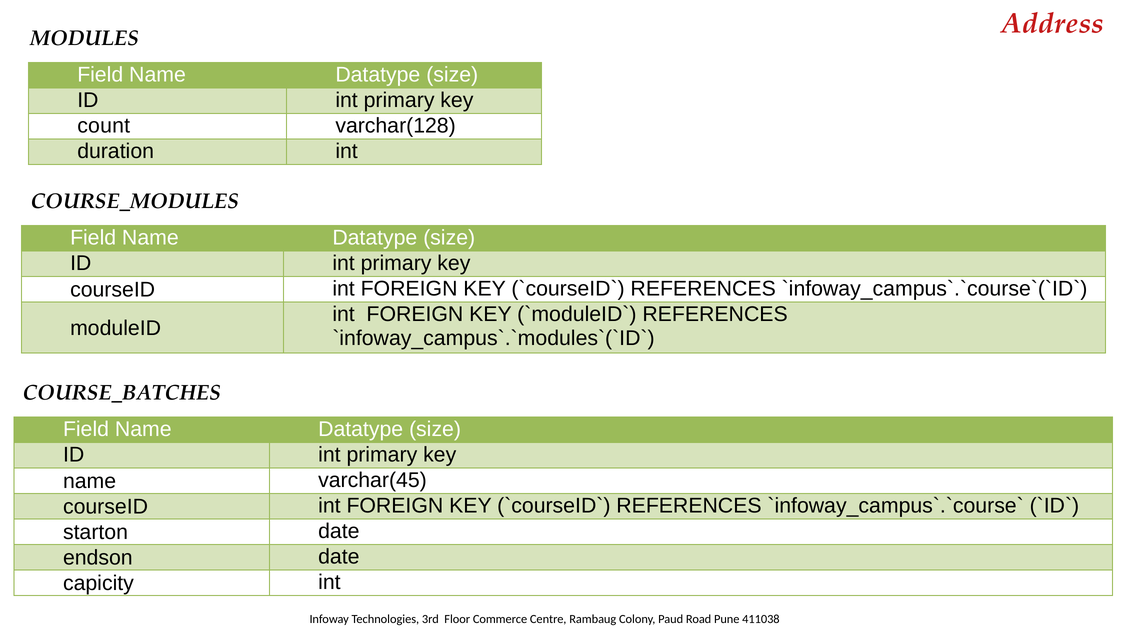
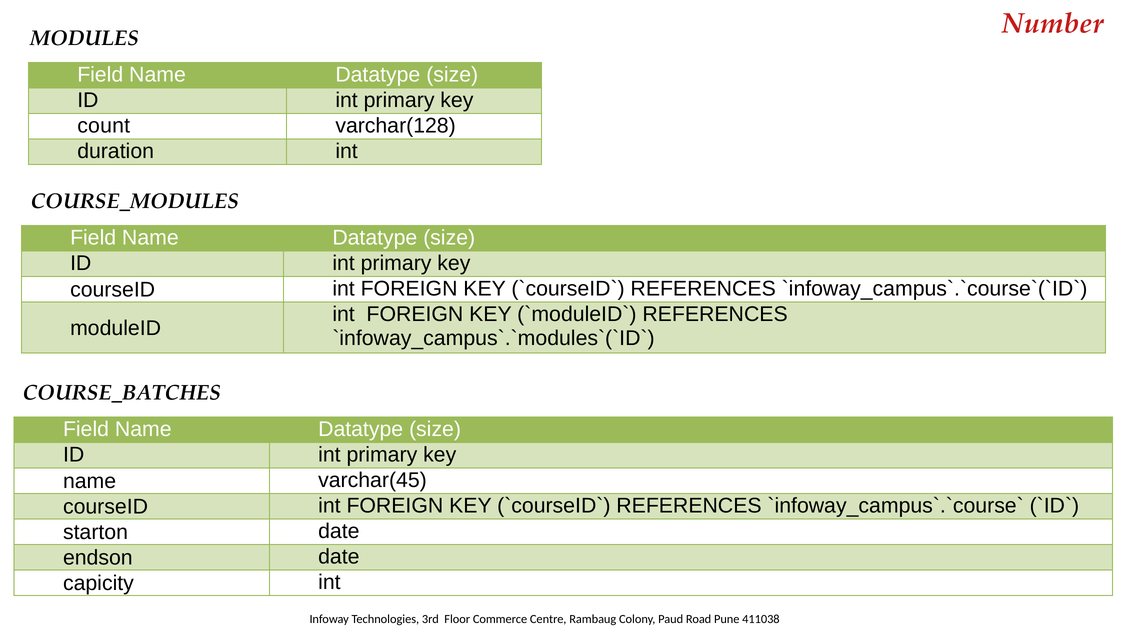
Address: Address -> Number (1053, 23)
